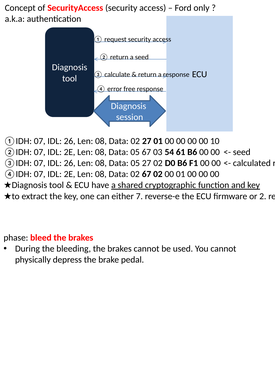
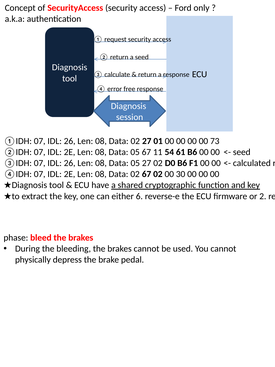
10: 10 -> 73 (215, 141)
03: 03 -> 11 (158, 152)
00 01: 01 -> 30 (181, 174)
7: 7 -> 6 (139, 196)
